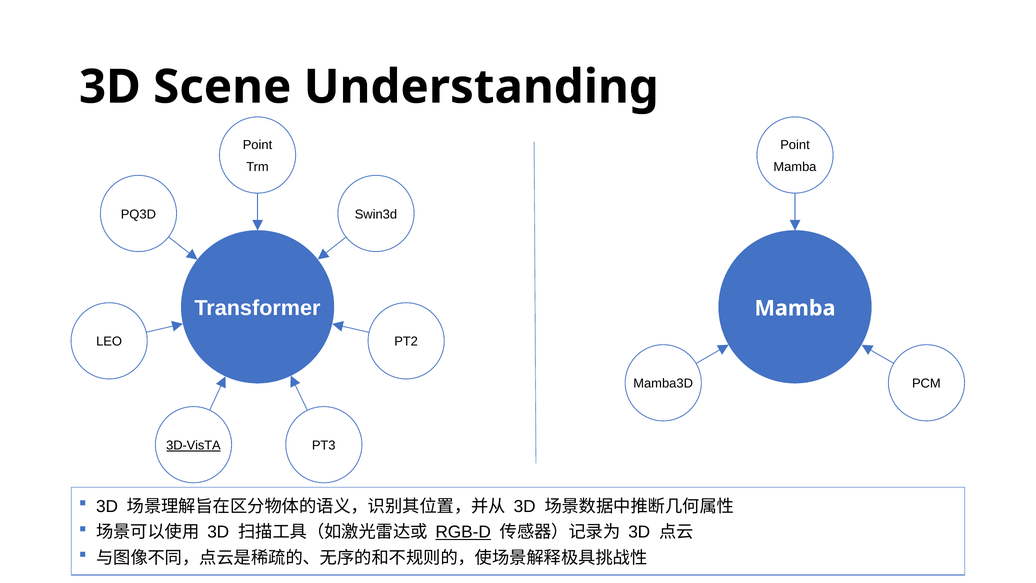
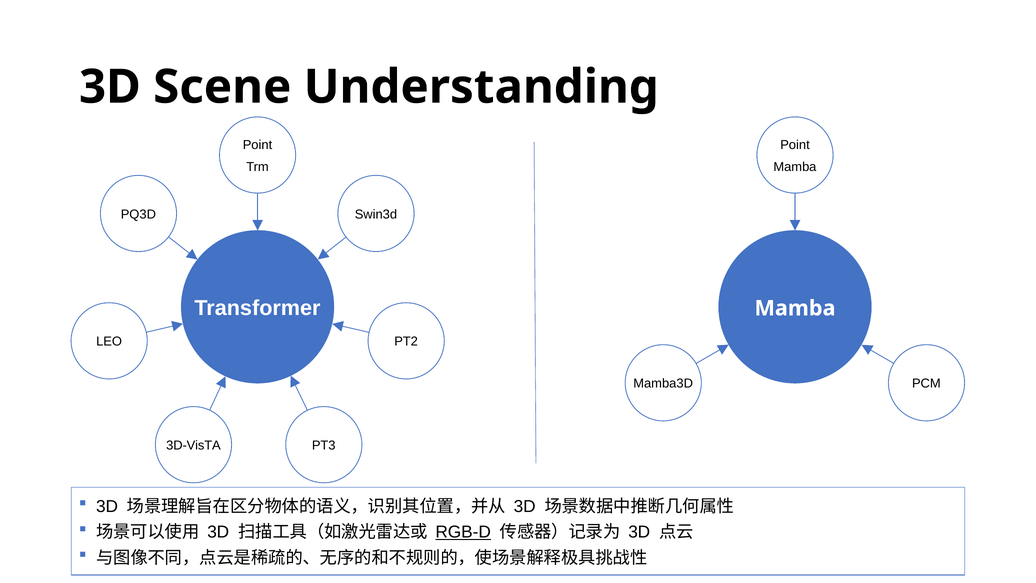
3D-VisTA underline: present -> none (193, 445)
